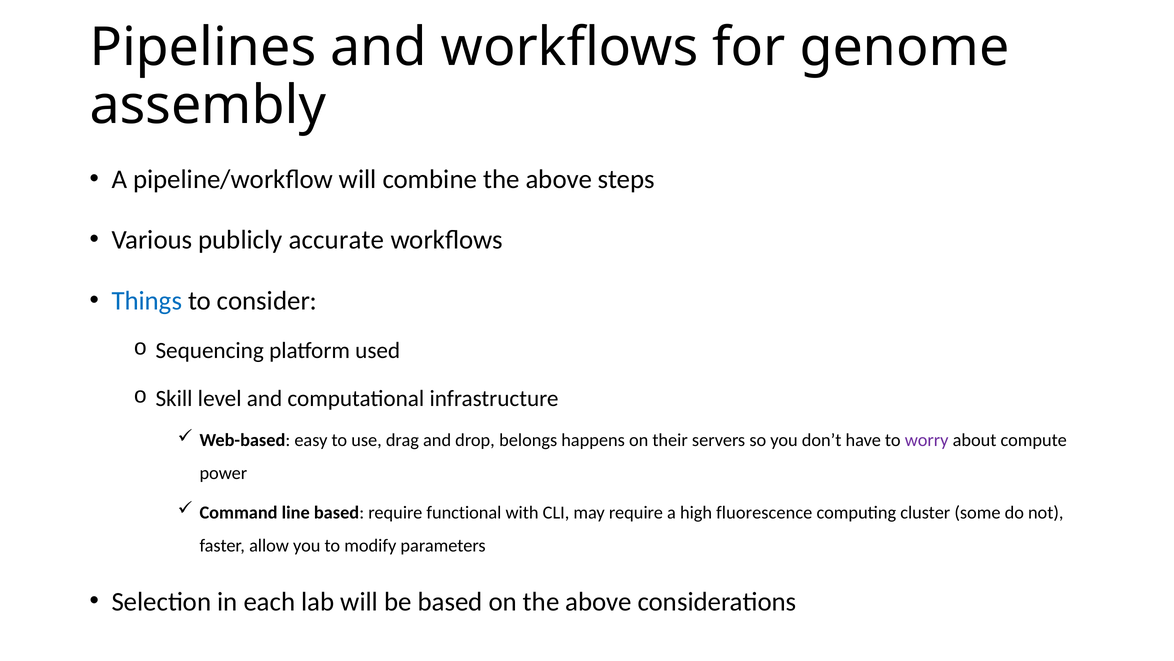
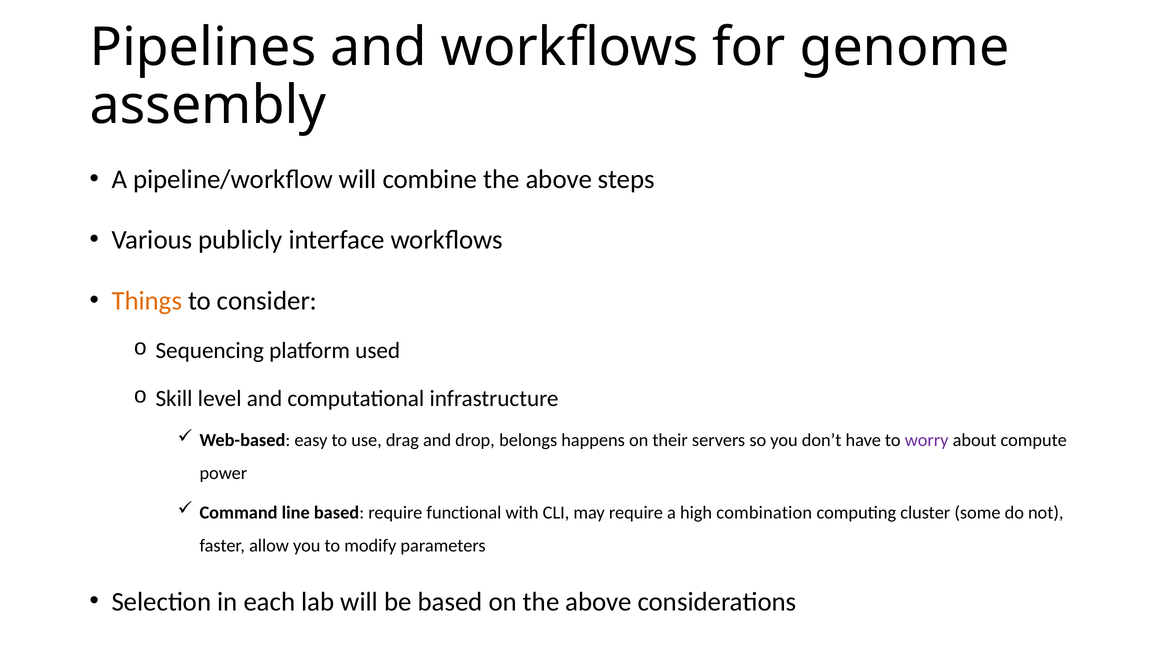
accurate: accurate -> interface (337, 240)
Things colour: blue -> orange (147, 300)
fluorescence: fluorescence -> combination (764, 512)
